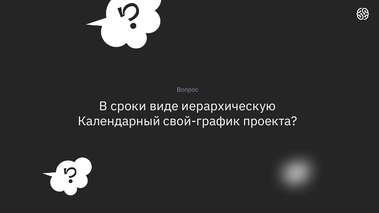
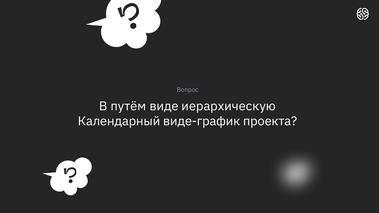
сроки: сроки -> путём (128, 106)
свой-график: свой-график -> виде-график (202, 121)
